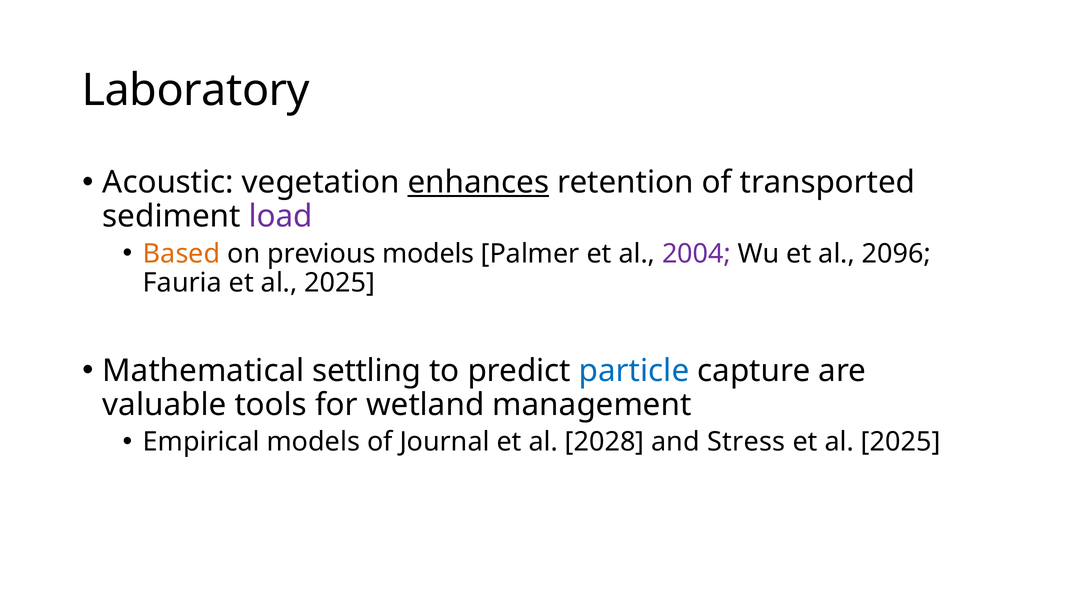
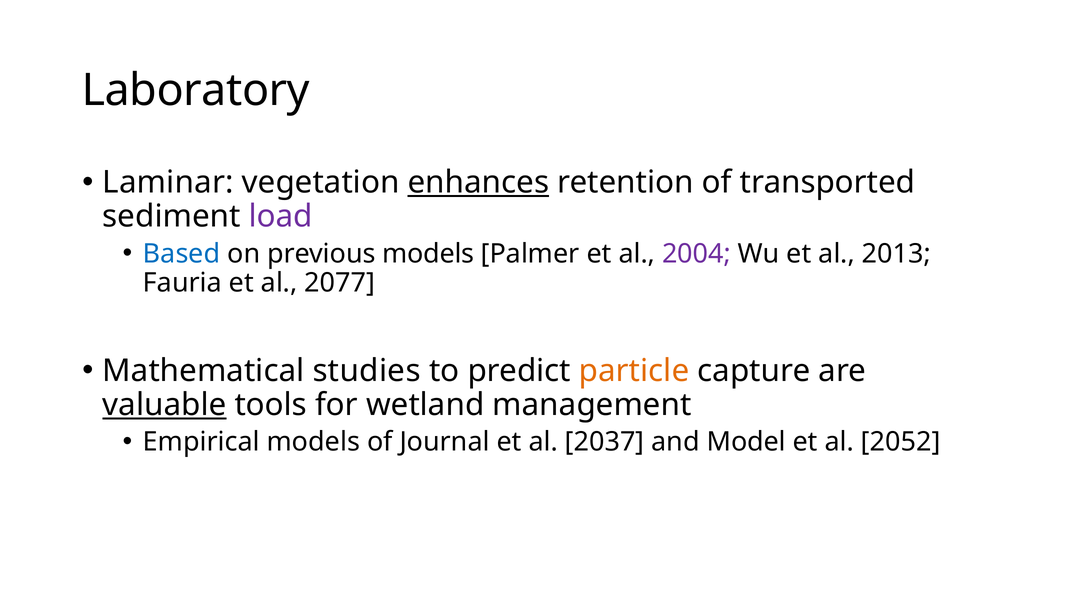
Acoustic: Acoustic -> Laminar (168, 182)
Based colour: orange -> blue (182, 254)
2096: 2096 -> 2013 (896, 254)
Fauria et al 2025: 2025 -> 2077 (340, 283)
settling: settling -> studies (367, 371)
particle colour: blue -> orange (634, 371)
valuable underline: none -> present (164, 405)
2028: 2028 -> 2037 (605, 442)
Stress: Stress -> Model (746, 442)
2025: 2025 -> 2052 (901, 442)
